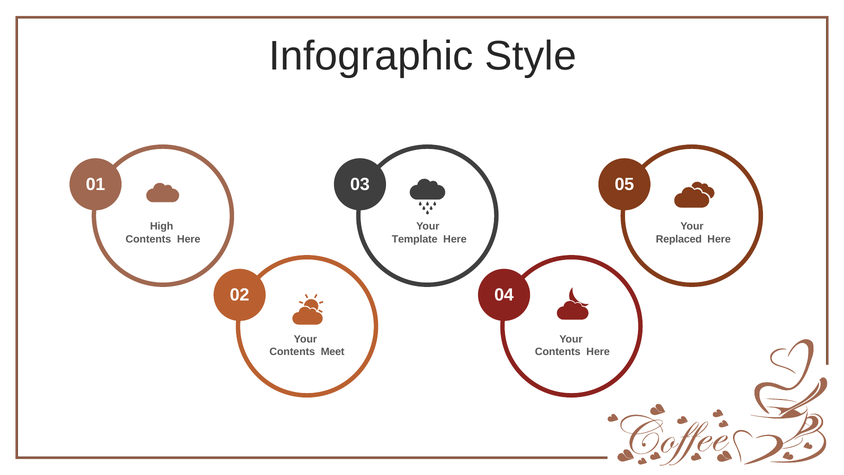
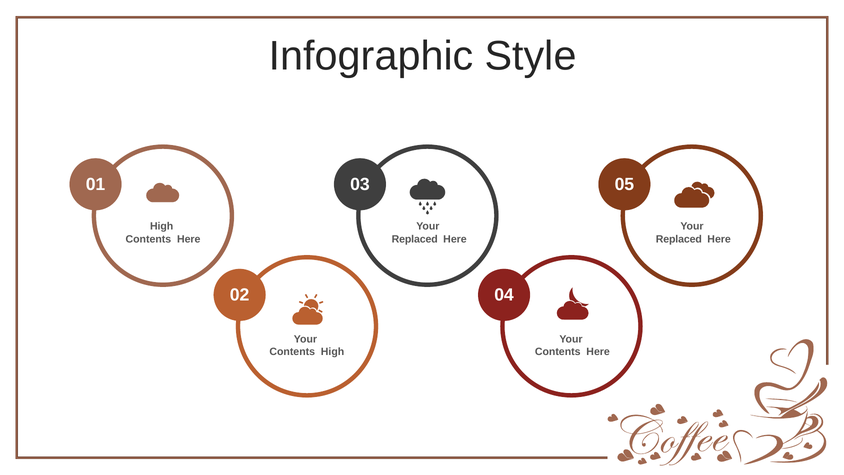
Template: Template -> Replaced (415, 239)
Contents Meet: Meet -> High (333, 352)
